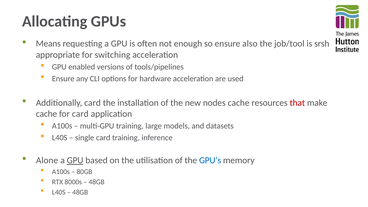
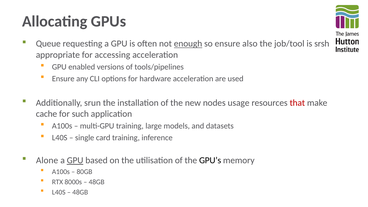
Means: Means -> Queue (48, 44)
enough underline: none -> present (188, 44)
switching: switching -> accessing (112, 55)
Additionally card: card -> srun (92, 103)
nodes cache: cache -> usage (239, 103)
for card: card -> such (80, 114)
GPU’s colour: blue -> black (210, 160)
